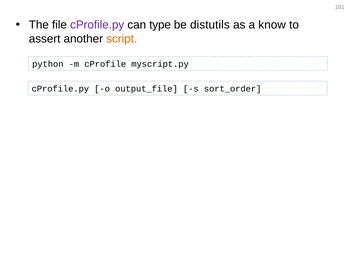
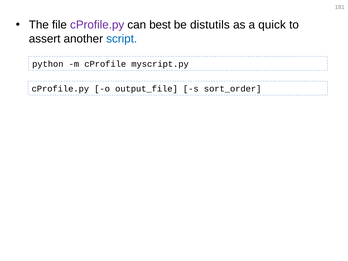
type: type -> best (160, 25)
know: know -> quick (272, 25)
script colour: orange -> blue (122, 39)
